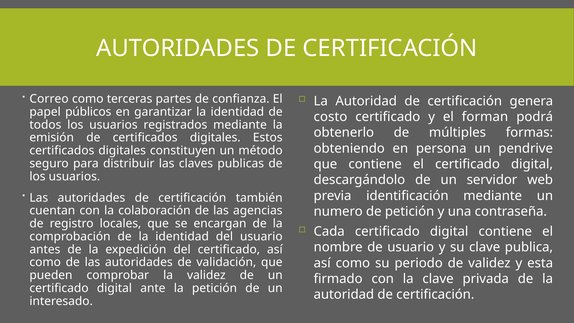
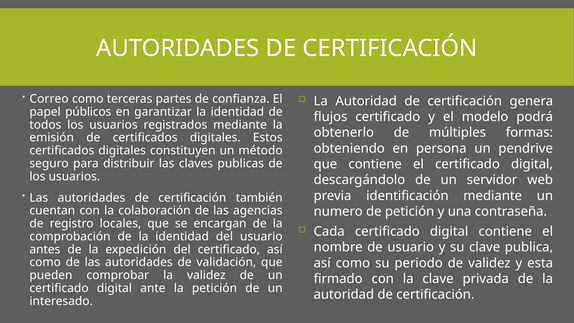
costo: costo -> flujos (331, 117)
forman: forman -> modelo (485, 117)
